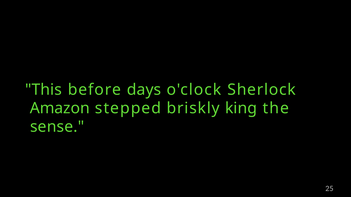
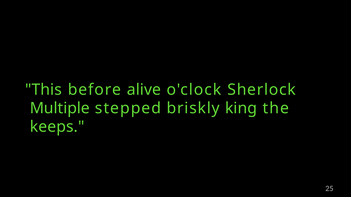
days: days -> alive (144, 90)
Amazon: Amazon -> Multiple (60, 108)
sense: sense -> keeps (57, 127)
